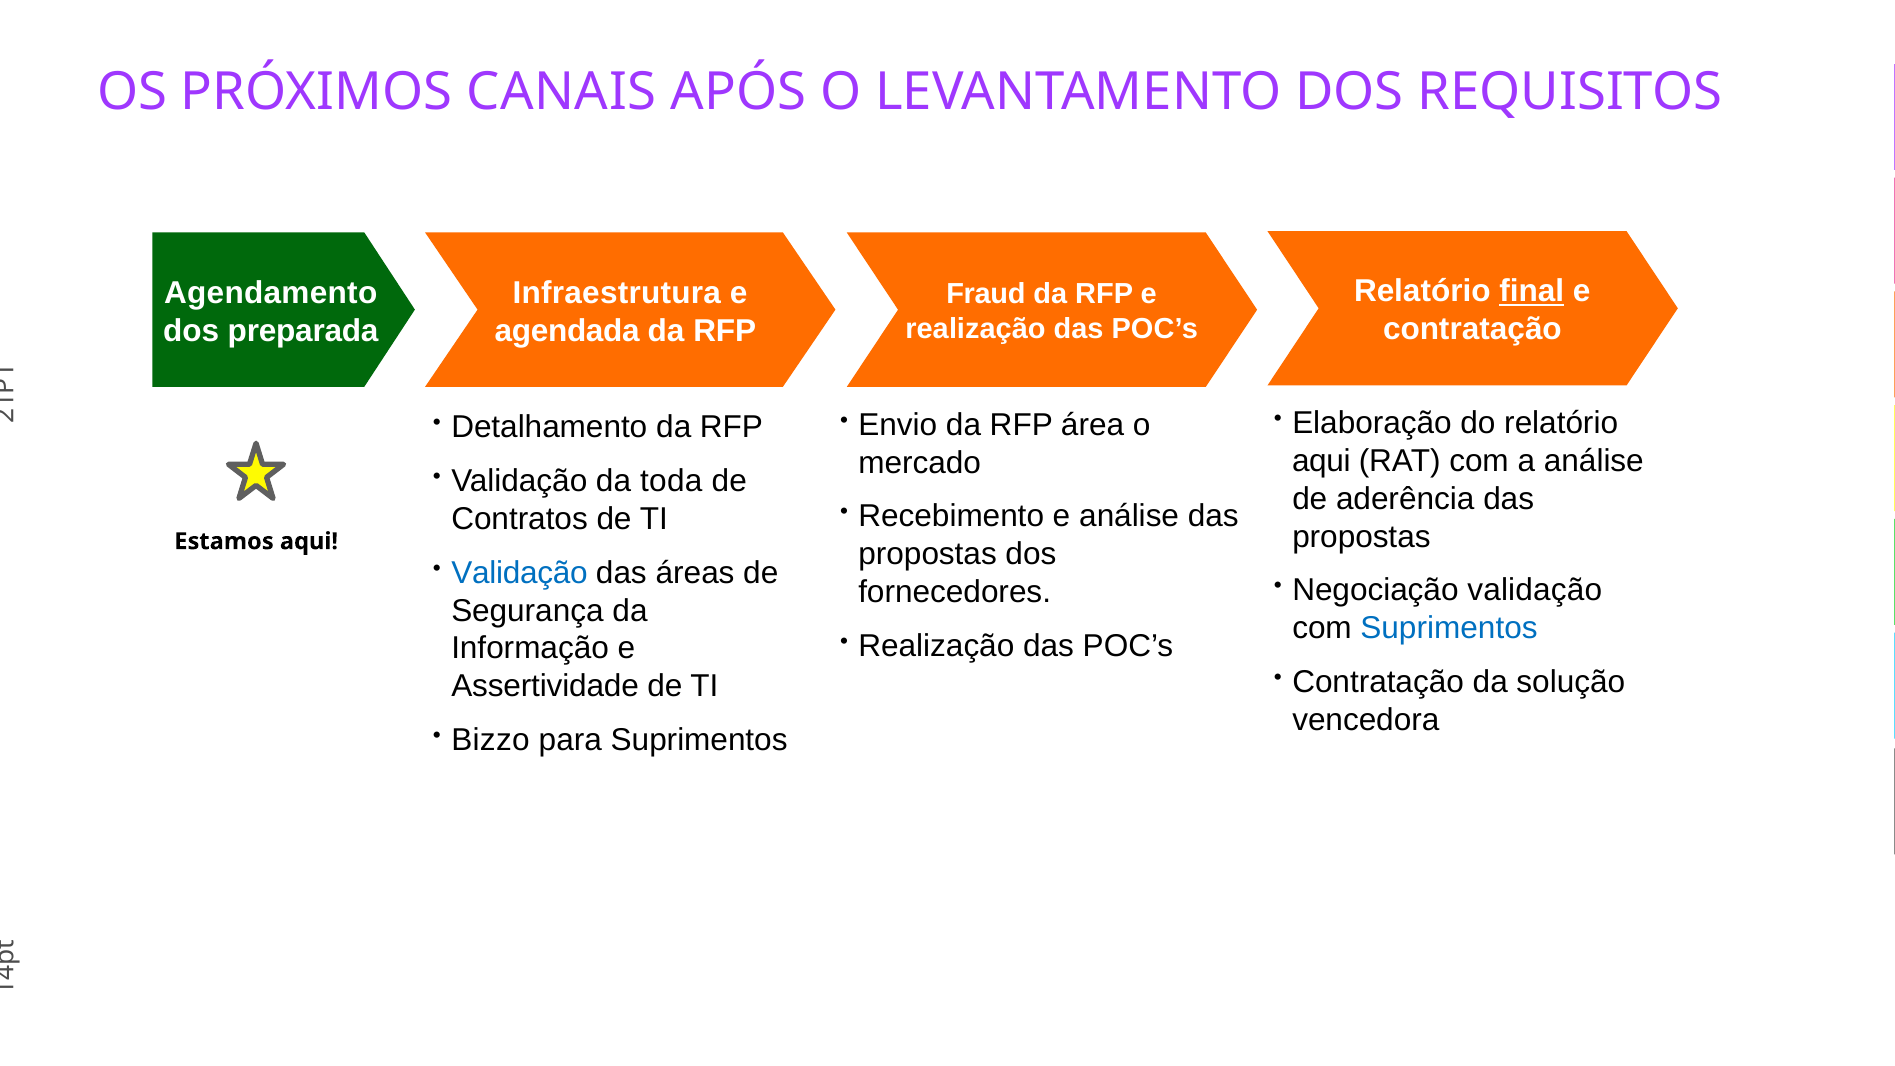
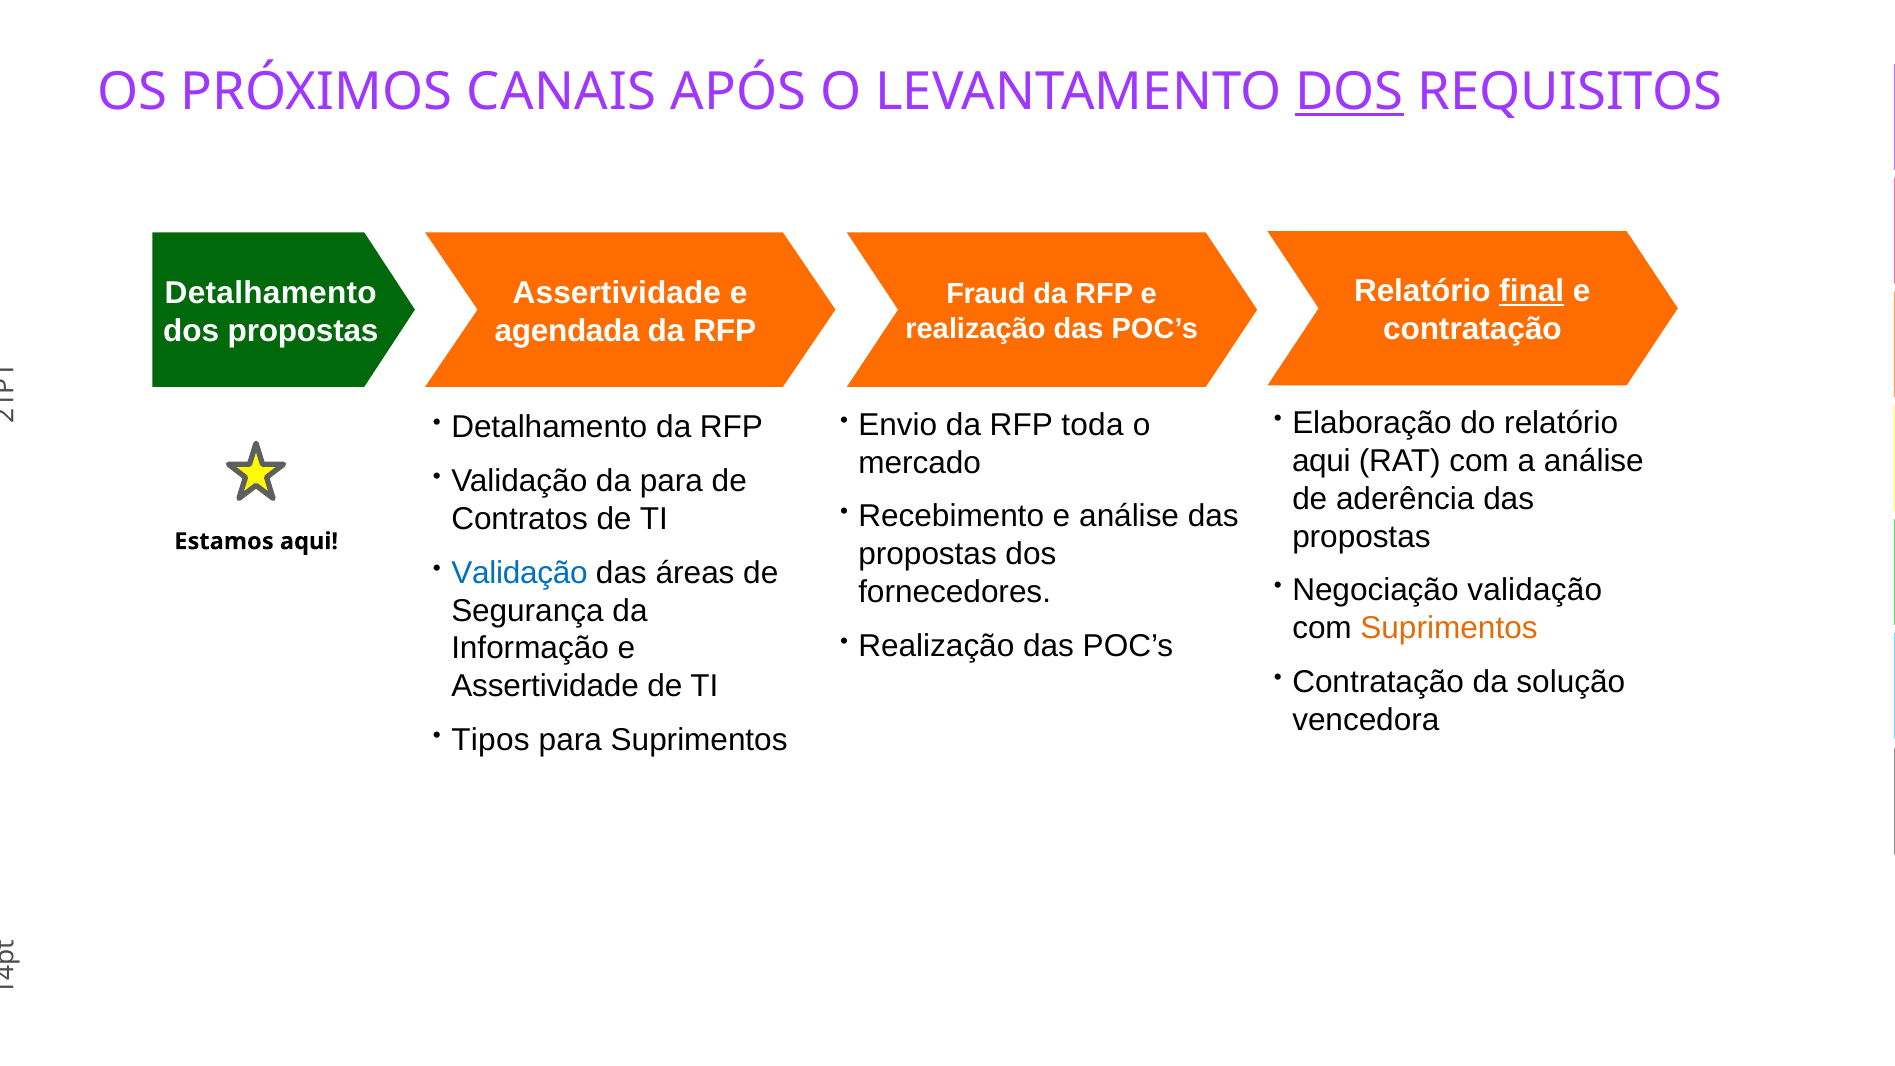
DOS underline: none -> present (1349, 92)
Agendamento: Agendamento -> Detalhamento (271, 293)
Infraestrutura: Infraestrutura -> Assertividade (617, 293)
dos preparada: preparada -> propostas (303, 331)
área: área -> toda (1092, 425)
da toda: toda -> para (671, 481)
Suprimentos colour: blue -> orange (1449, 628)
Bizzo: Bizzo -> Tipos (490, 740)
